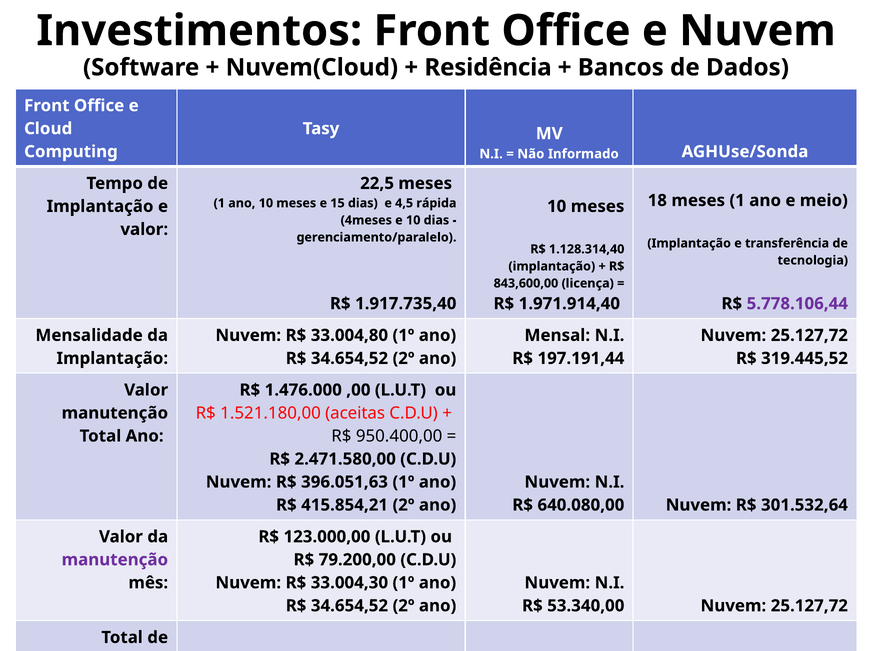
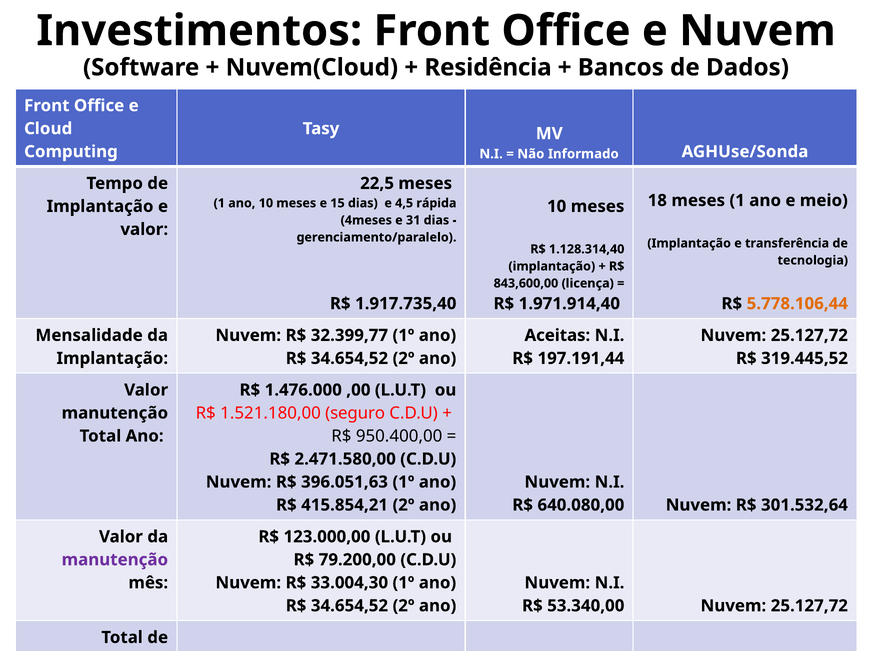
e 10: 10 -> 31 (413, 220)
5.778.106,44 colour: purple -> orange (797, 304)
33.004,80: 33.004,80 -> 32.399,77 (349, 336)
Mensal: Mensal -> Aceitas (557, 336)
aceitas: aceitas -> seguro (355, 413)
